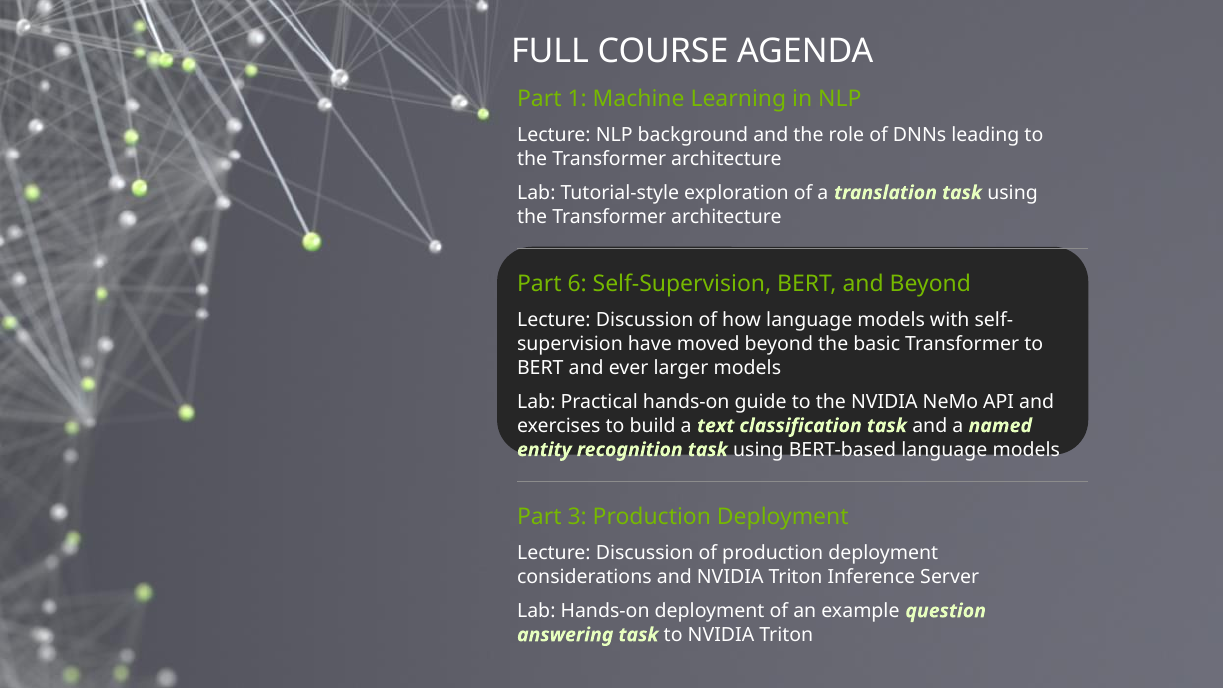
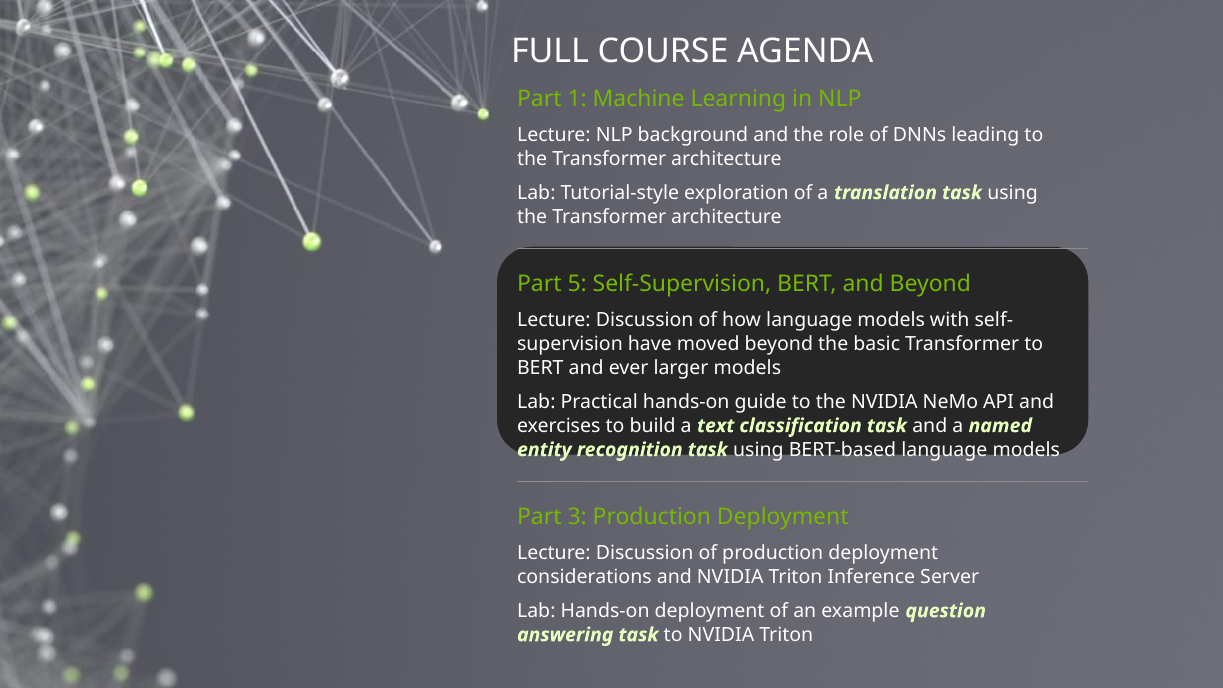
6: 6 -> 5 (577, 284)
